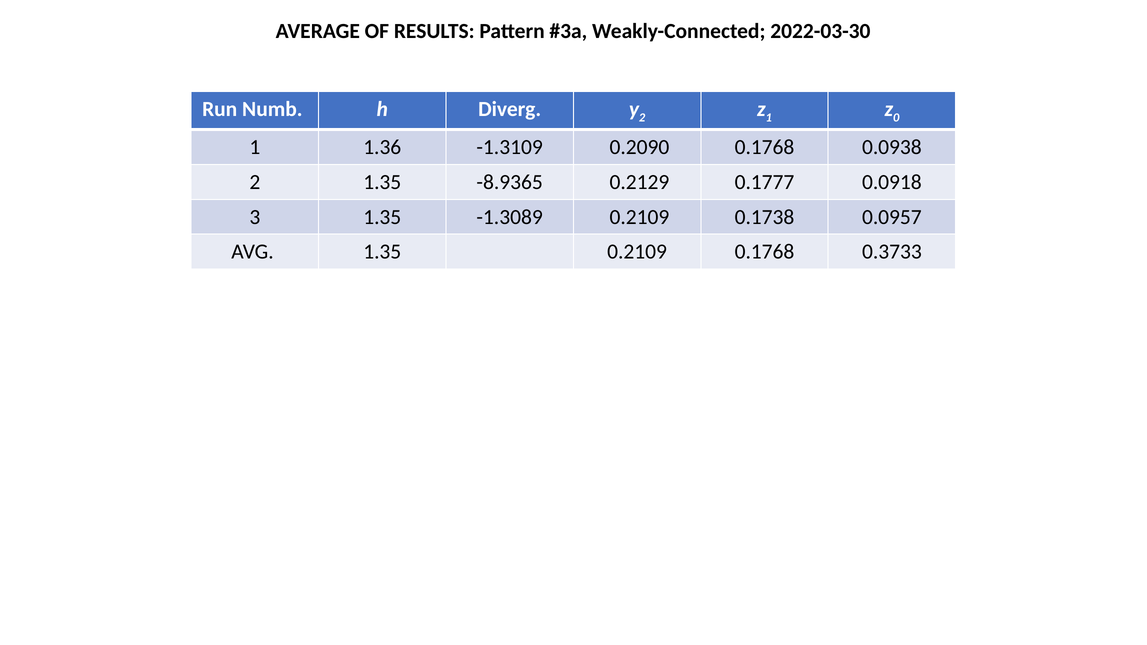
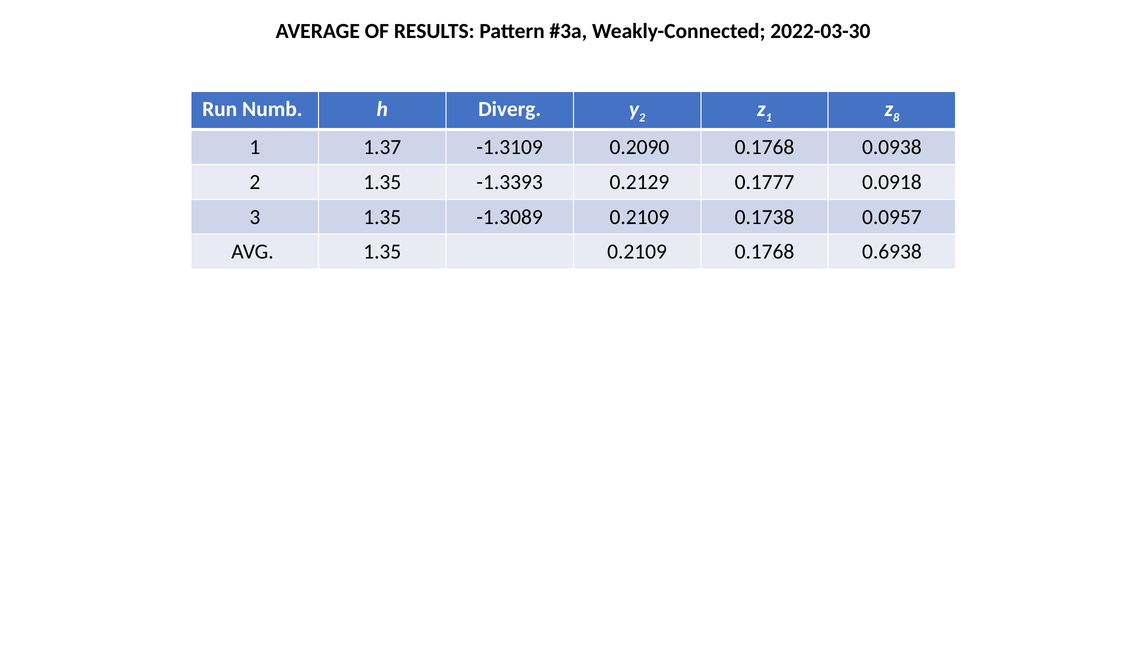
0: 0 -> 8 (896, 118)
1.36: 1.36 -> 1.37 (382, 147)
-8.9365: -8.9365 -> -1.3393 (510, 182)
0.3733: 0.3733 -> 0.6938 (892, 252)
